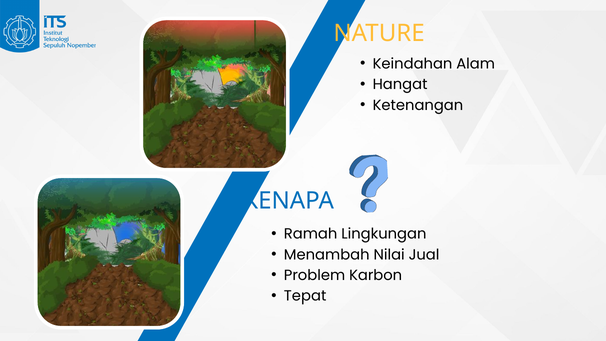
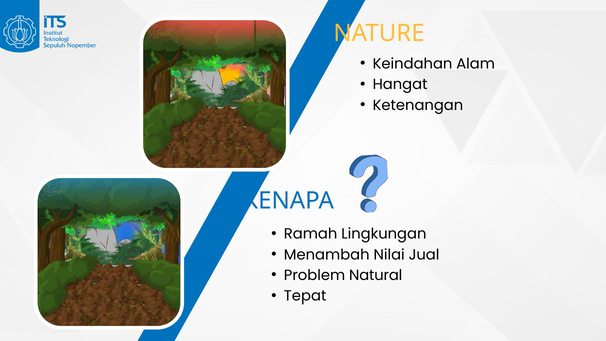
Karbon: Karbon -> Natural (376, 275)
